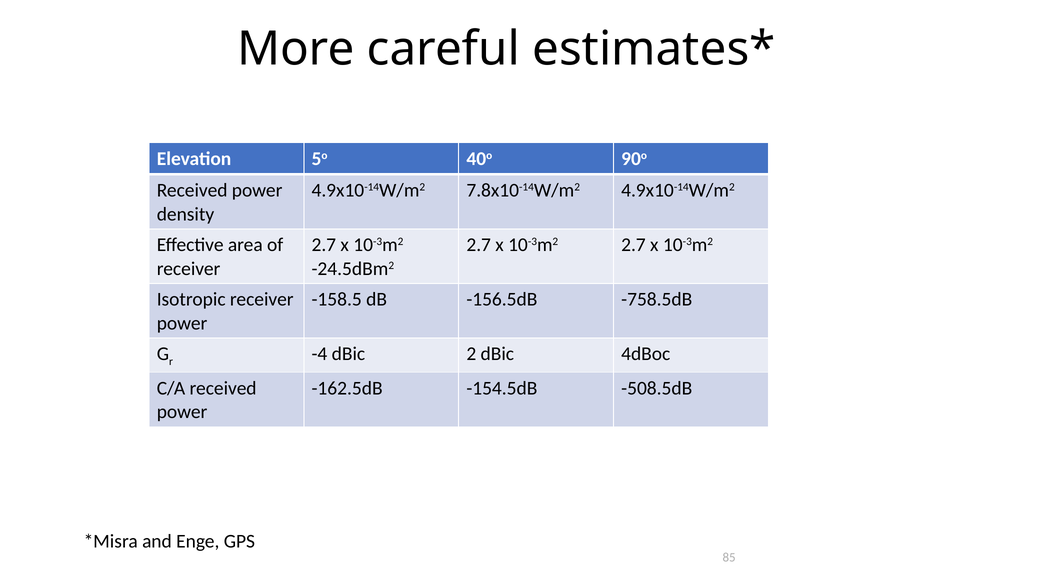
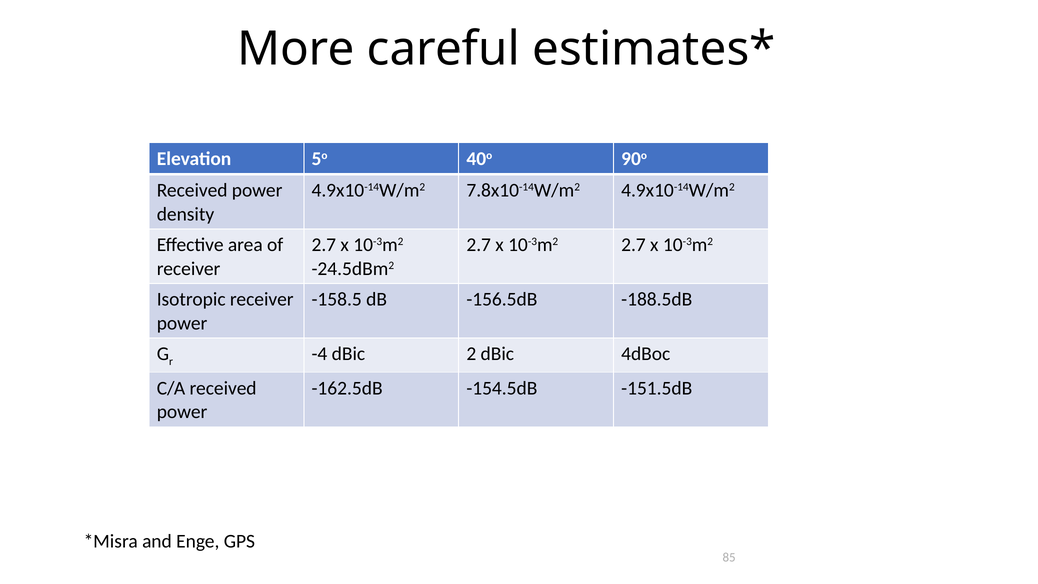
-758.5dB: -758.5dB -> -188.5dB (657, 299)
-508.5dB: -508.5dB -> -151.5dB (657, 388)
